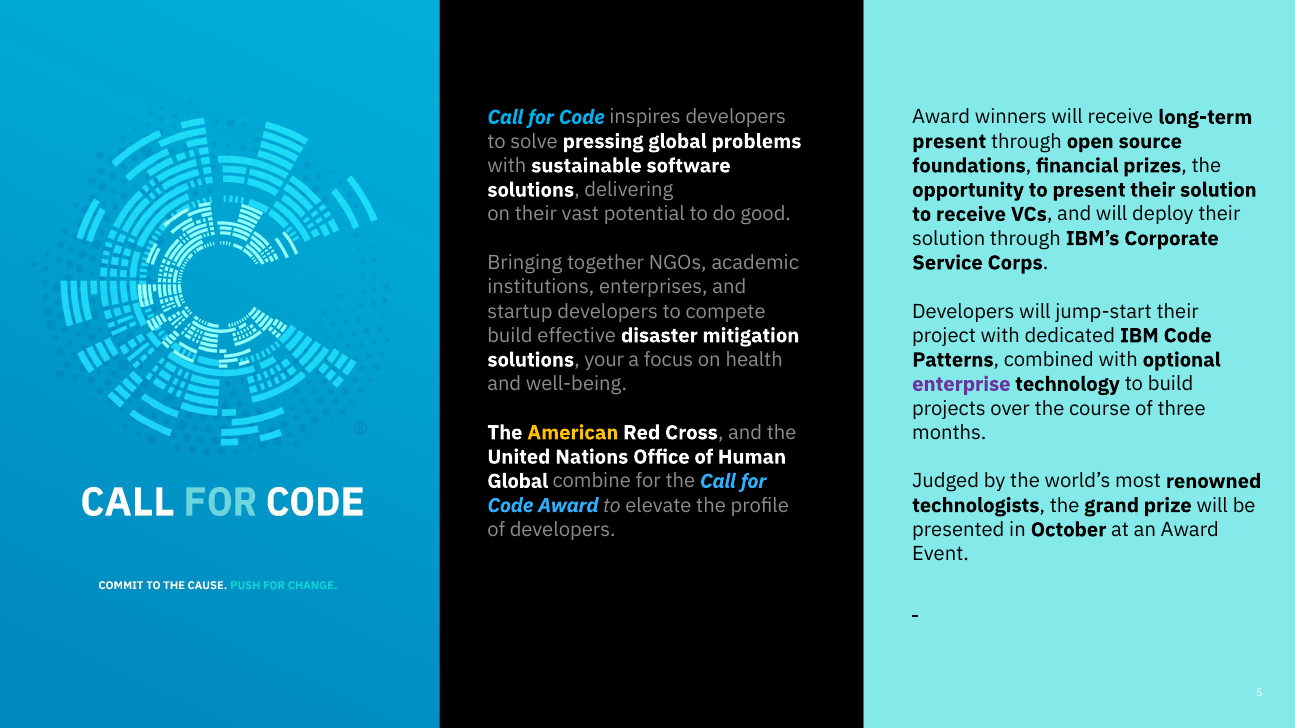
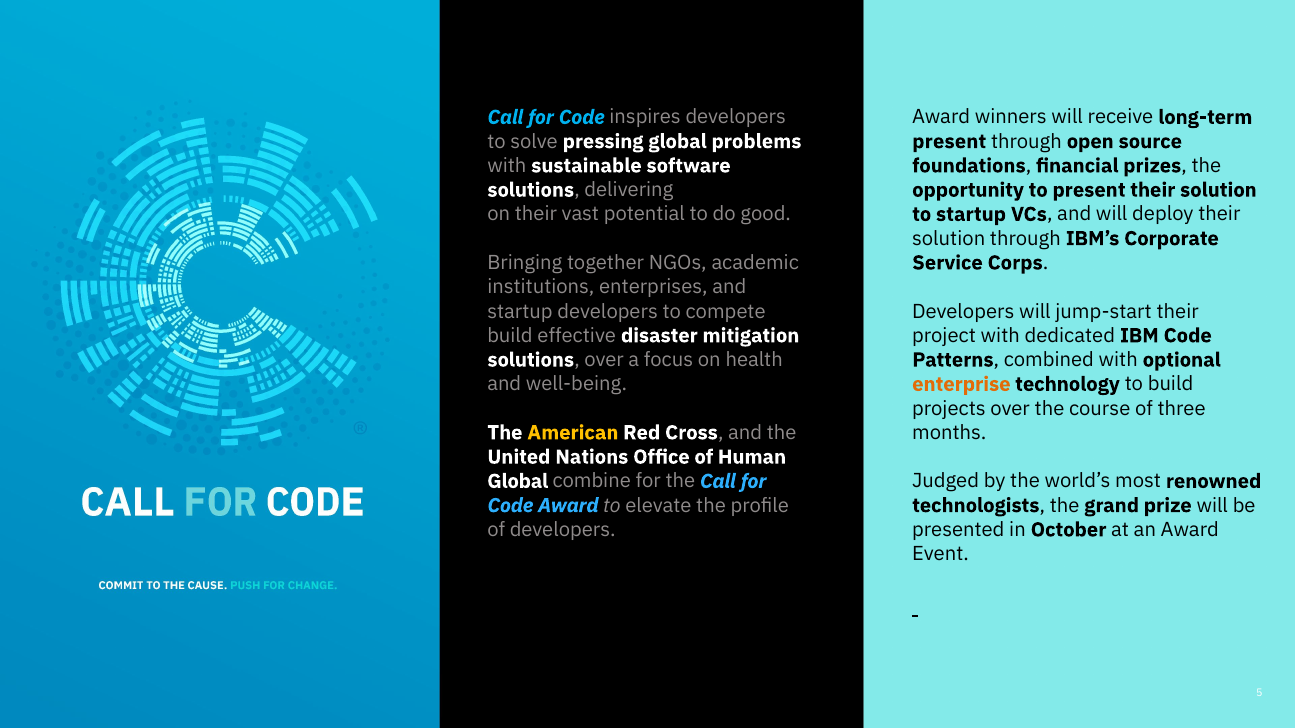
to receive: receive -> startup (971, 214)
solutions your: your -> over (604, 360)
enterprise colour: purple -> orange (961, 384)
